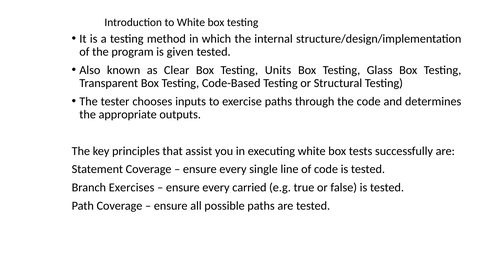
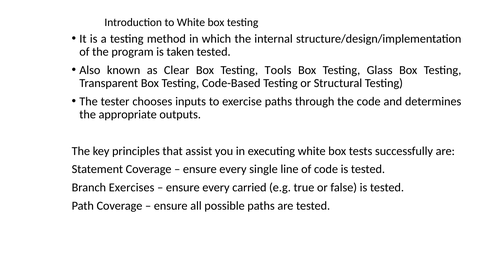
given: given -> taken (180, 52)
Units: Units -> Tools (278, 70)
